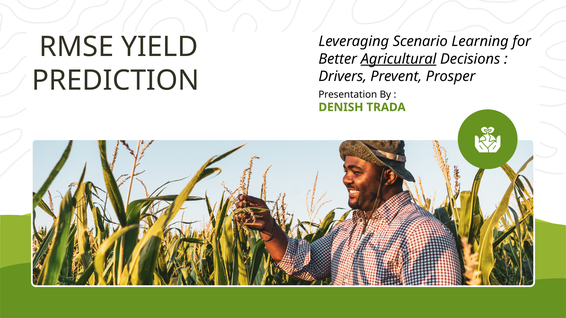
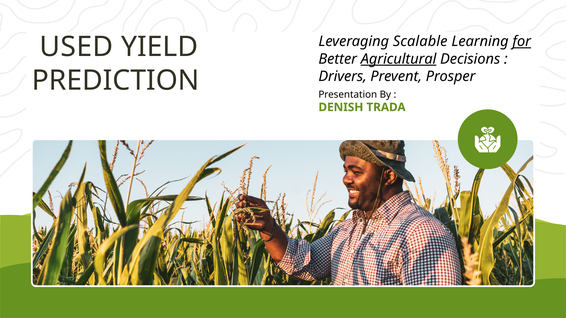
Scenario: Scenario -> Scalable (420, 42)
for underline: none -> present (522, 42)
RMSE: RMSE -> USED (76, 47)
